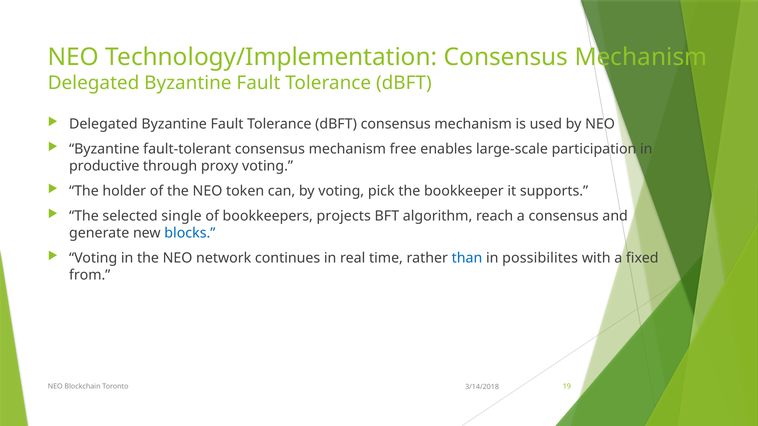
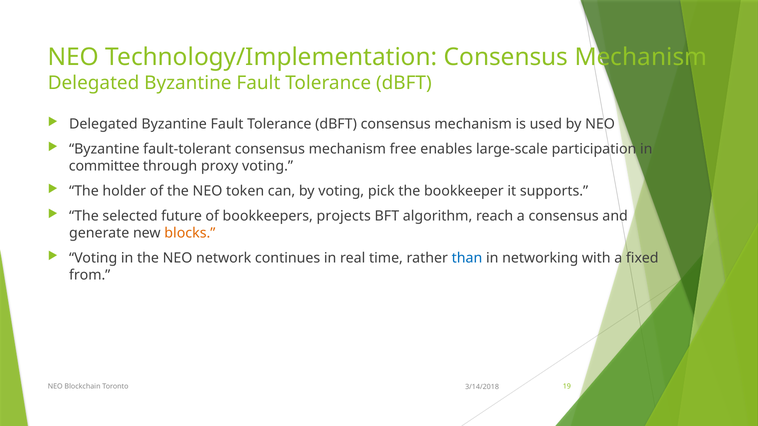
productive: productive -> committee (104, 166)
single: single -> future (182, 216)
blocks colour: blue -> orange (190, 233)
possibilites: possibilites -> networking (540, 258)
